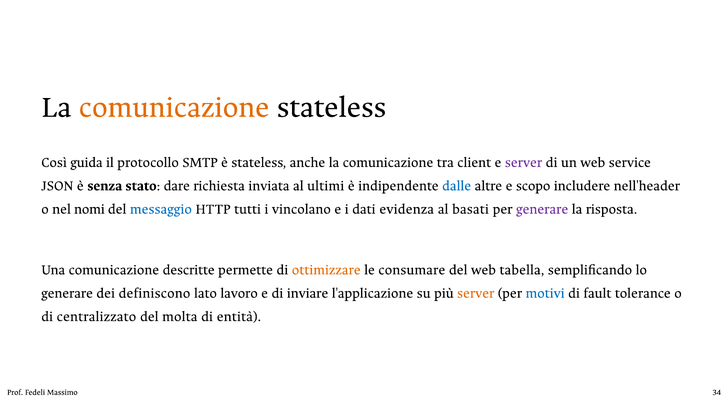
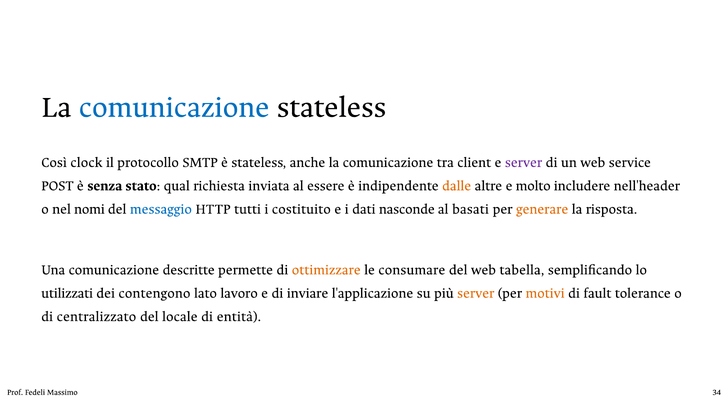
comunicazione colour: orange -> blue (174, 107)
guida: guida -> clock (86, 162)
JSON: JSON -> POST (57, 186)
dare: dare -> qual (177, 186)
ultimi: ultimi -> essere (326, 186)
dalle colour: blue -> orange (457, 186)
scopo: scopo -> molto (533, 186)
vincolano: vincolano -> costituito (301, 209)
evidenza: evidenza -> nasconde (407, 209)
generare colour: purple -> orange (542, 209)
generare: generare -> utilizzati (67, 293)
definiscono: definiscono -> contengono (154, 293)
motivi colour: blue -> orange (545, 293)
molta: molta -> locale (180, 317)
